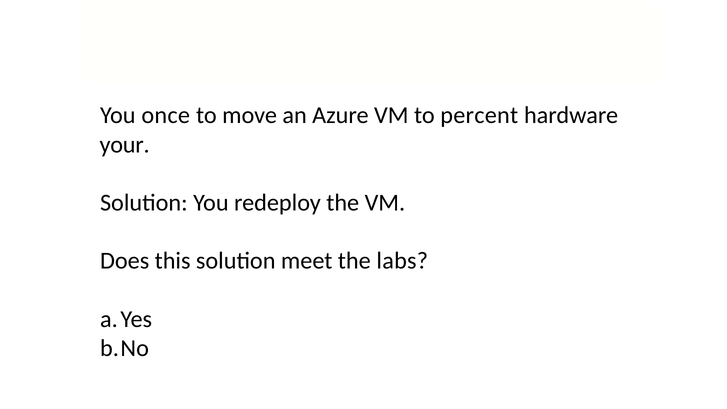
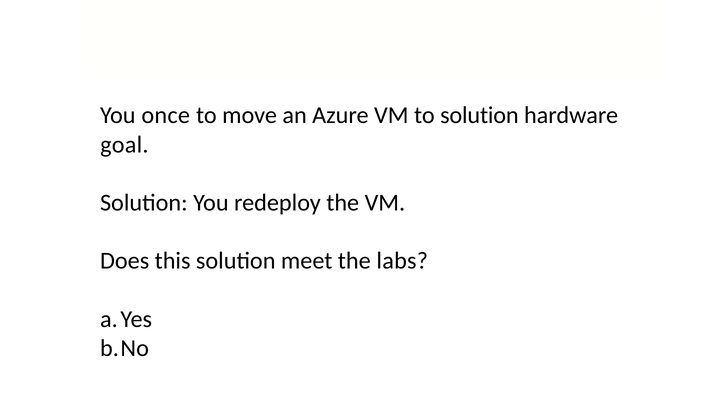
to percent: percent -> solution (479, 115)
your: your -> goal (124, 144)
